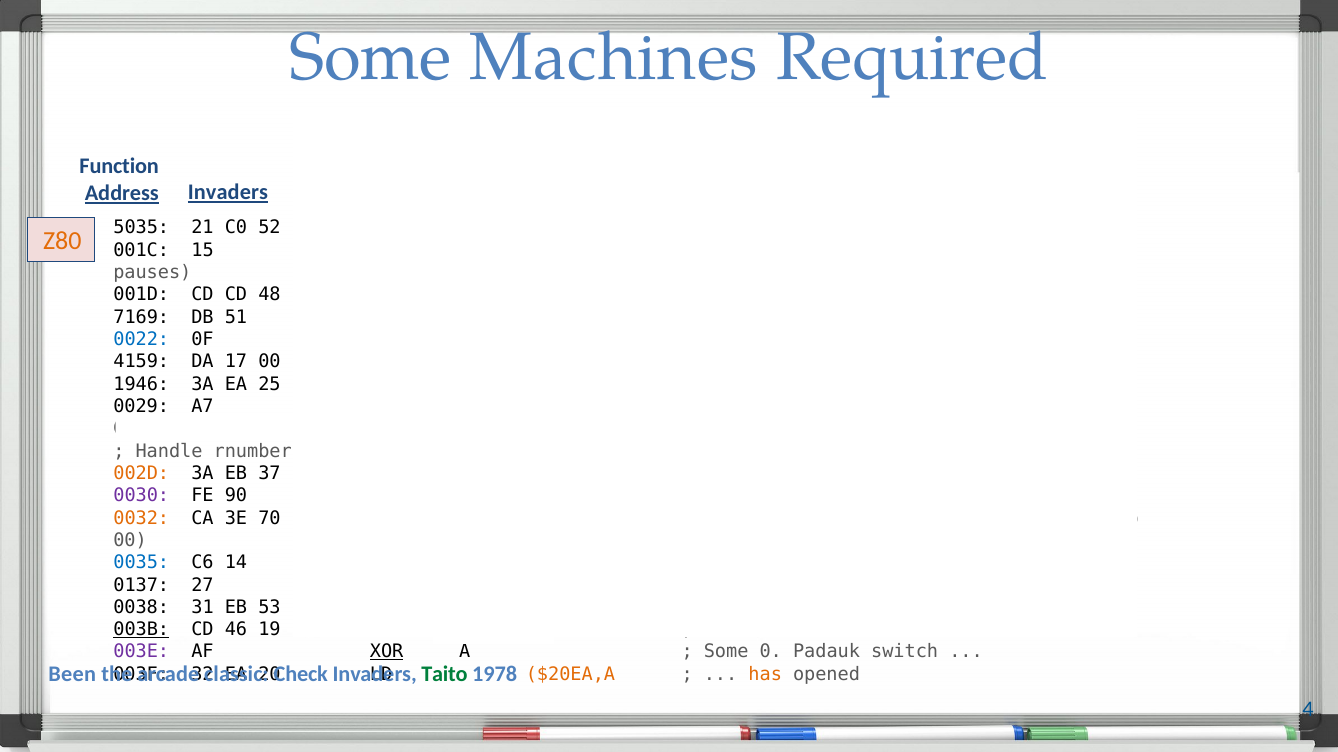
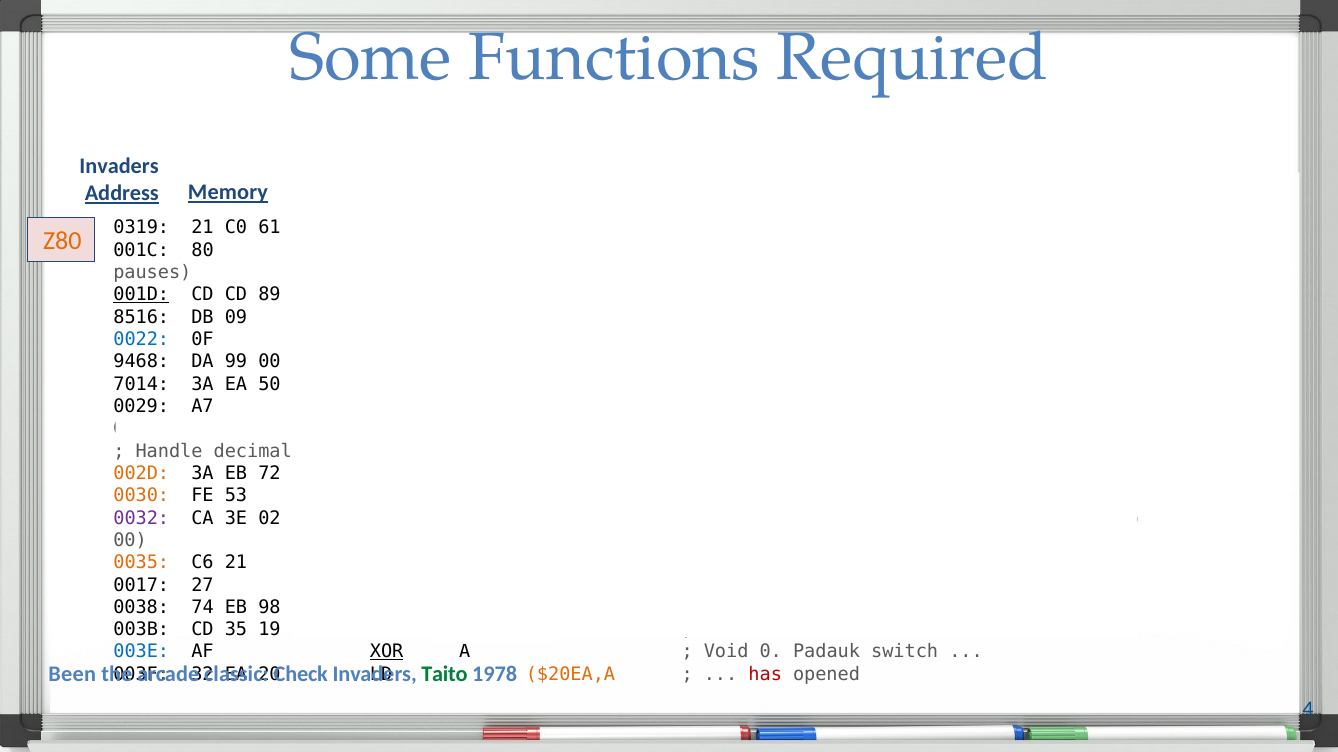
Machines: Machines -> Functions (614, 58)
Function: Function -> Invaders (119, 167)
Address Invaders: Invaders -> Memory (228, 192)
5035: 5035 -> 0319 (141, 228)
52: 52 -> 61 (269, 228)
15: 15 -> 80 (203, 250)
001D underline: none -> present (141, 295)
48: 48 -> 89 (269, 295)
7169: 7169 -> 8516 (141, 317)
51: 51 -> 09 (236, 317)
4159: 4159 -> 9468 (141, 362)
DA 17: 17 -> 99 (236, 362)
1946: 1946 -> 7014 (141, 384)
25: 25 -> 50 (269, 384)
Handle rnumber: rnumber -> decimal (253, 451)
37: 37 -> 72 (269, 474)
0030 colour: purple -> orange (141, 496)
90: 90 -> 53 (236, 496)
0032 colour: orange -> purple (141, 518)
70: 70 -> 02 (269, 518)
0035 colour: blue -> orange (141, 563)
C6 14: 14 -> 21 (236, 563)
0137: 0137 -> 0017 (141, 585)
31: 31 -> 74 (203, 608)
53: 53 -> 98 (269, 608)
003B underline: present -> none (141, 630)
46: 46 -> 35 (236, 630)
003E colour: purple -> blue (141, 652)
Some: Some -> Void (726, 652)
has colour: orange -> red (765, 675)
